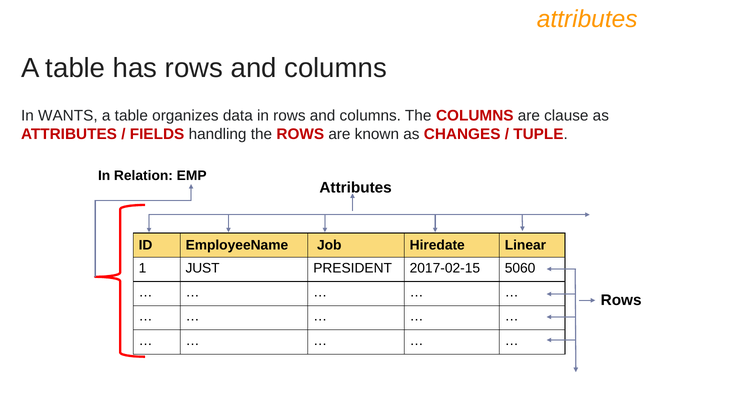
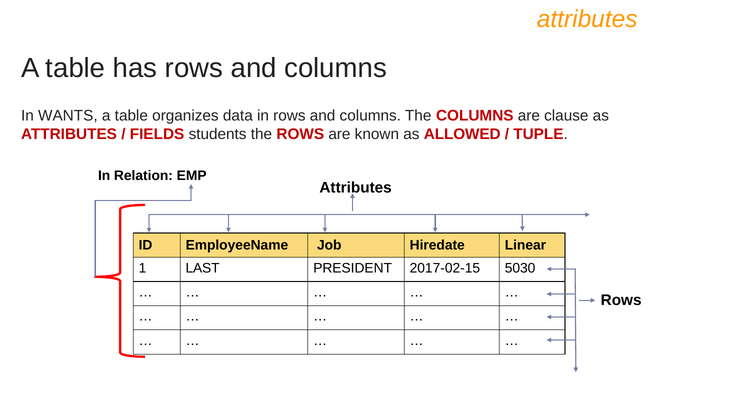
handling: handling -> students (218, 134)
CHANGES: CHANGES -> ALLOWED (462, 134)
JUST: JUST -> LAST (203, 268)
5060: 5060 -> 5030 (520, 268)
